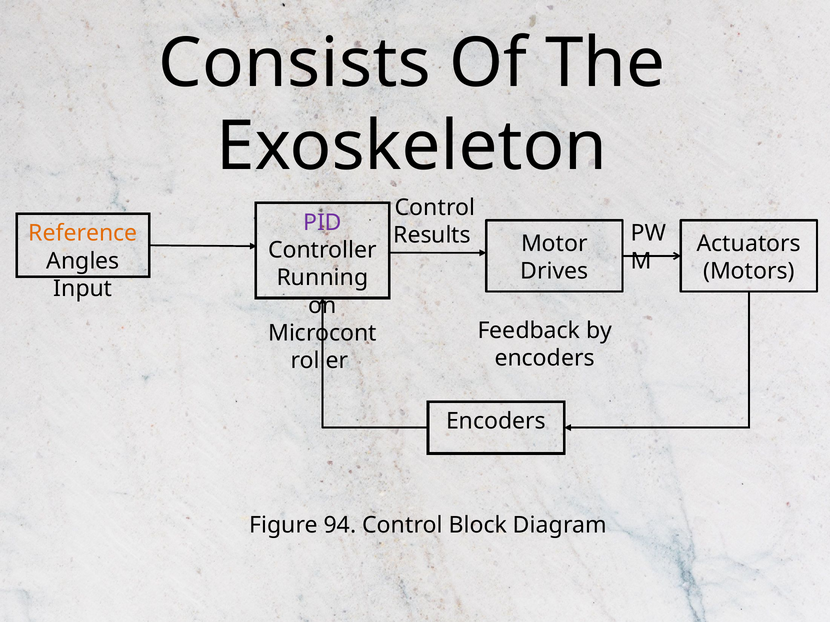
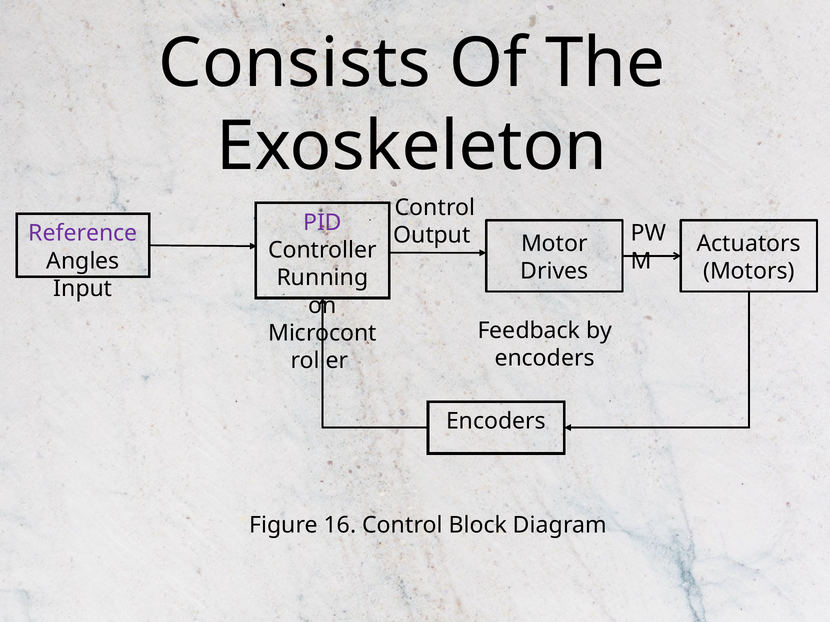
Reference colour: orange -> purple (83, 234)
Results: Results -> Output (432, 235)
94: 94 -> 16 (340, 525)
